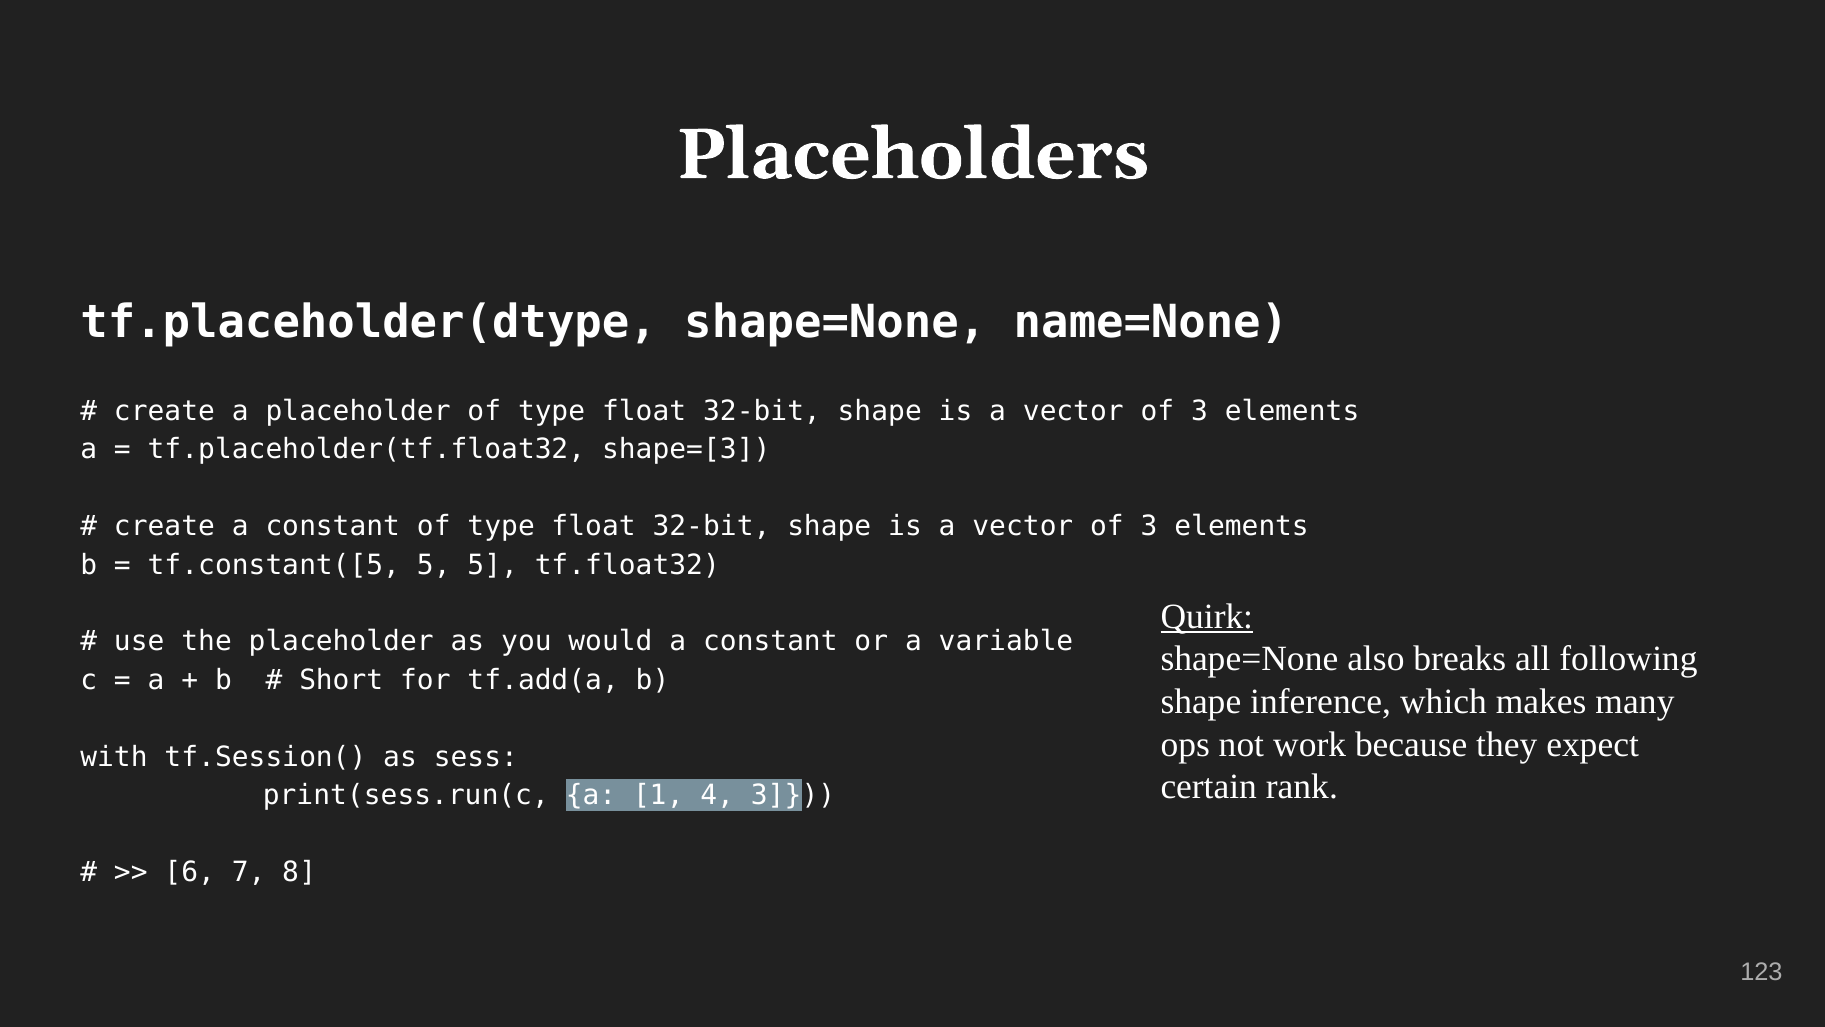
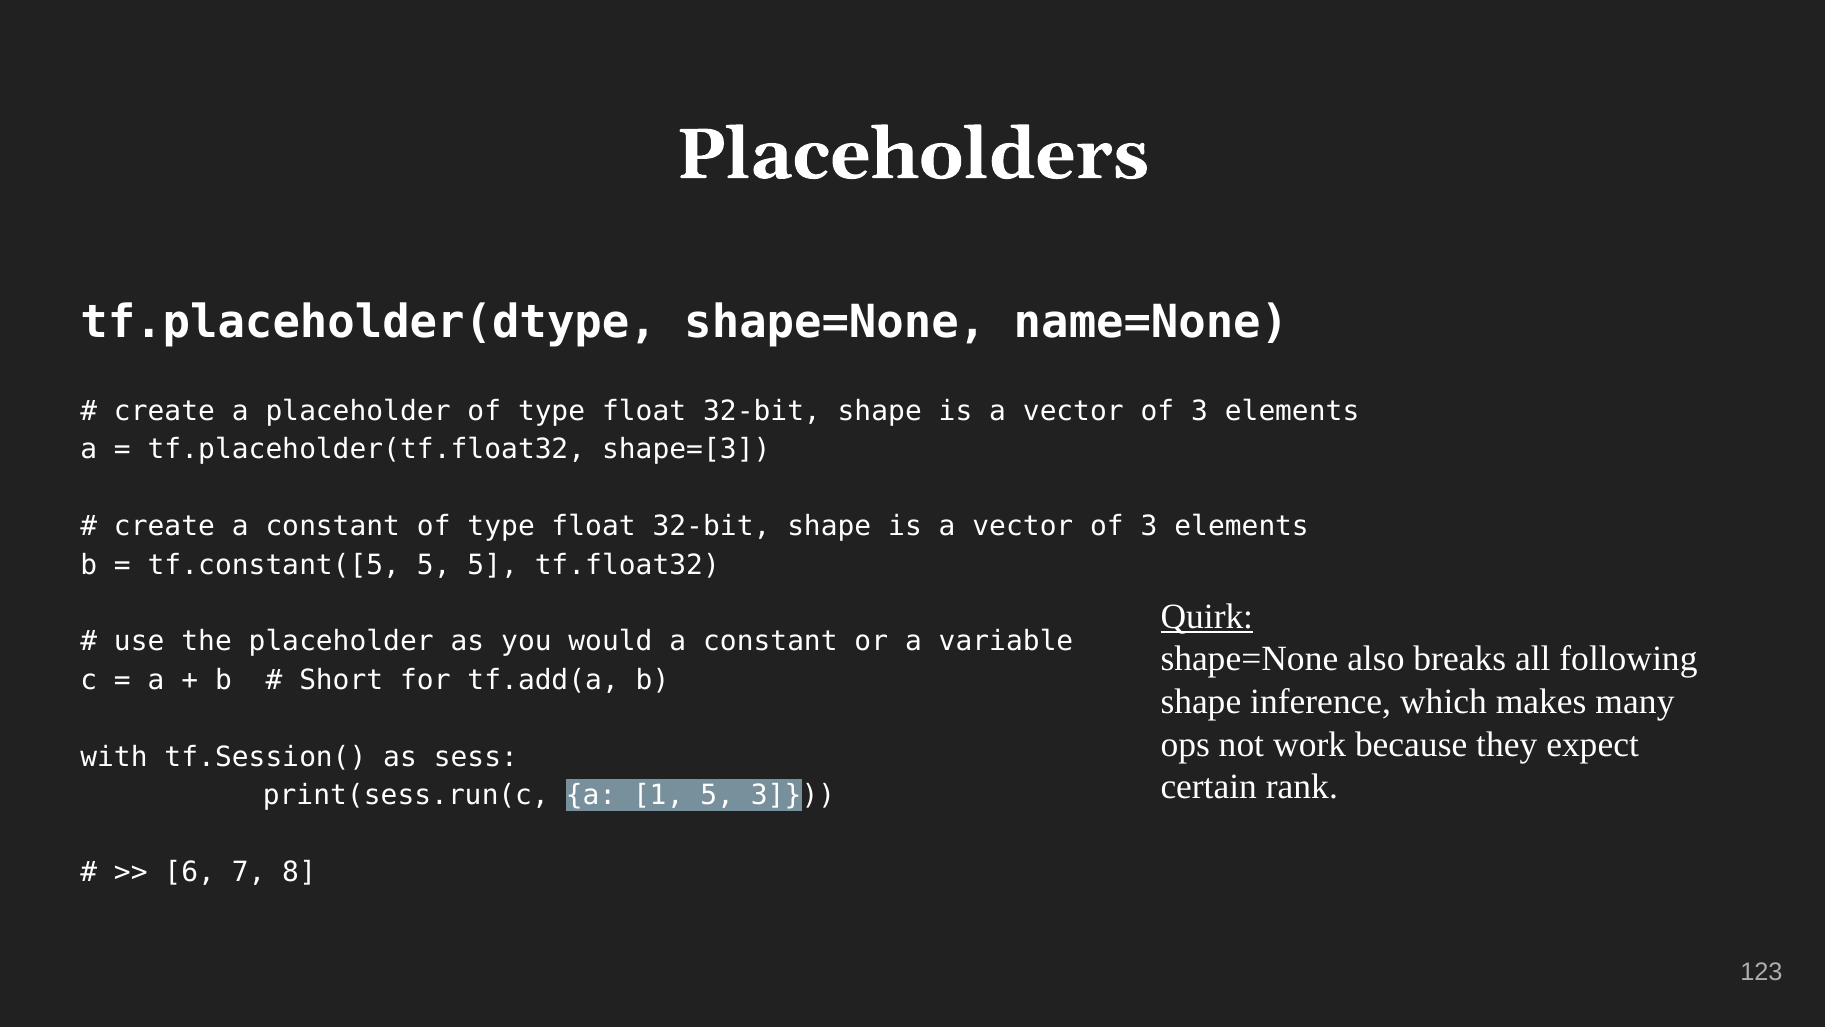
1 4: 4 -> 5 (717, 795)
